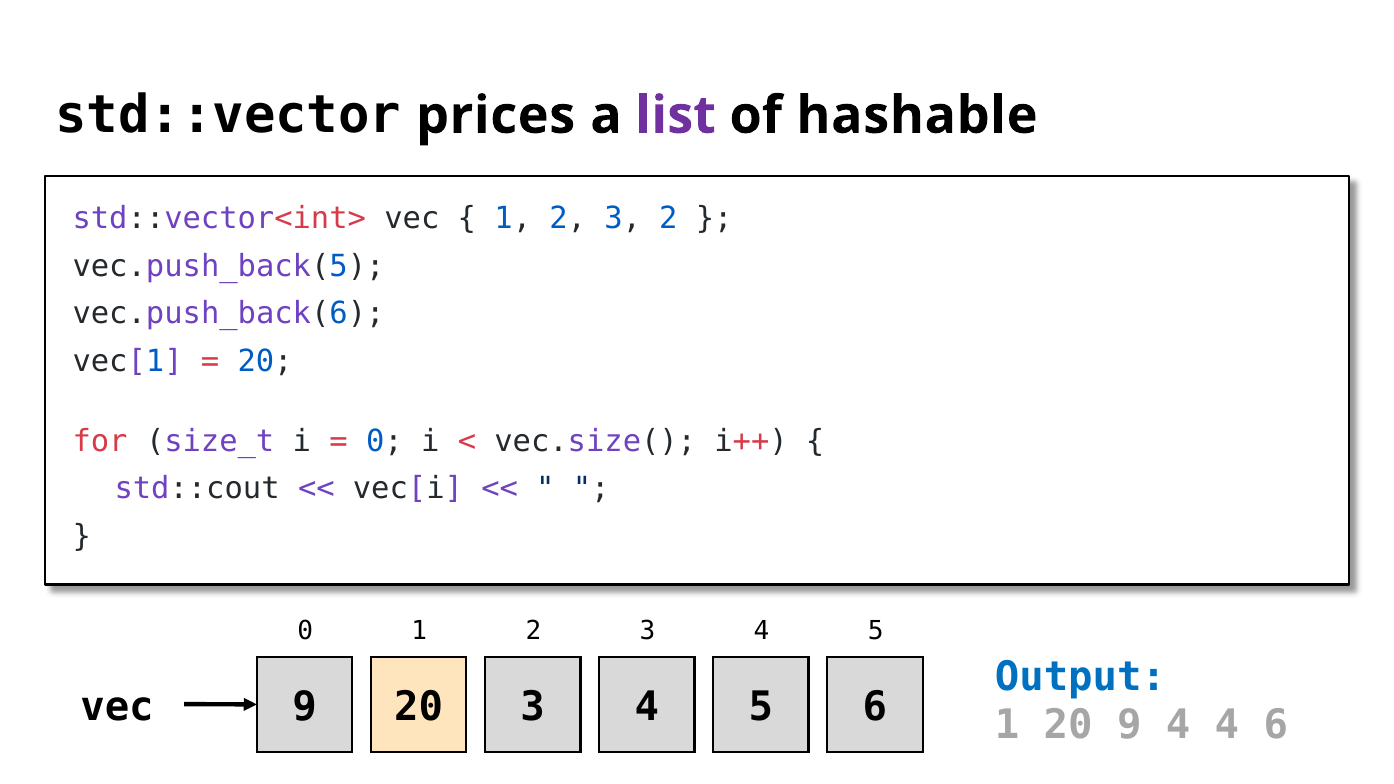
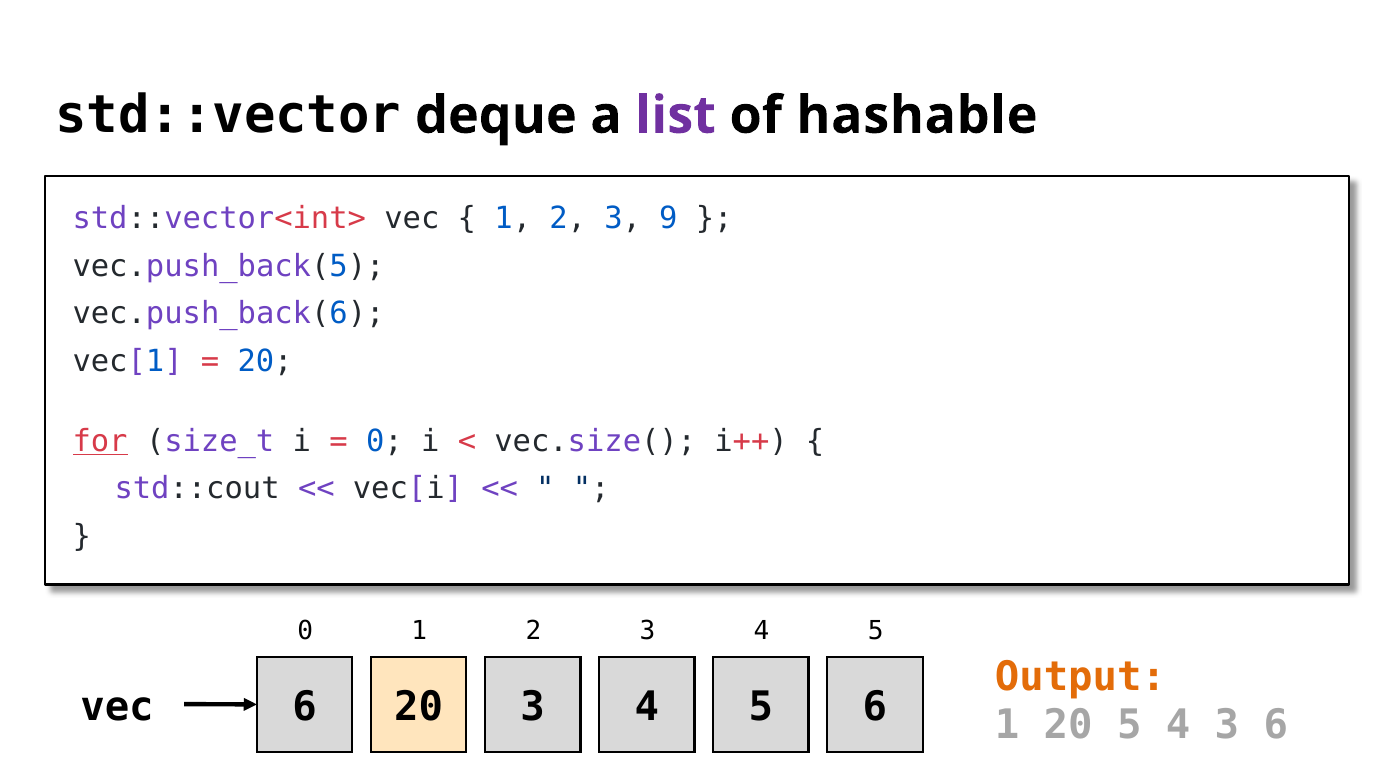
prices: prices -> deque (496, 116)
2 3 2: 2 -> 9 (668, 219)
for underline: none -> present (100, 441)
Output colour: blue -> orange (1080, 677)
vec 9: 9 -> 6 (305, 707)
20 9: 9 -> 5 (1129, 726)
4: 4 -> 3 (1227, 726)
